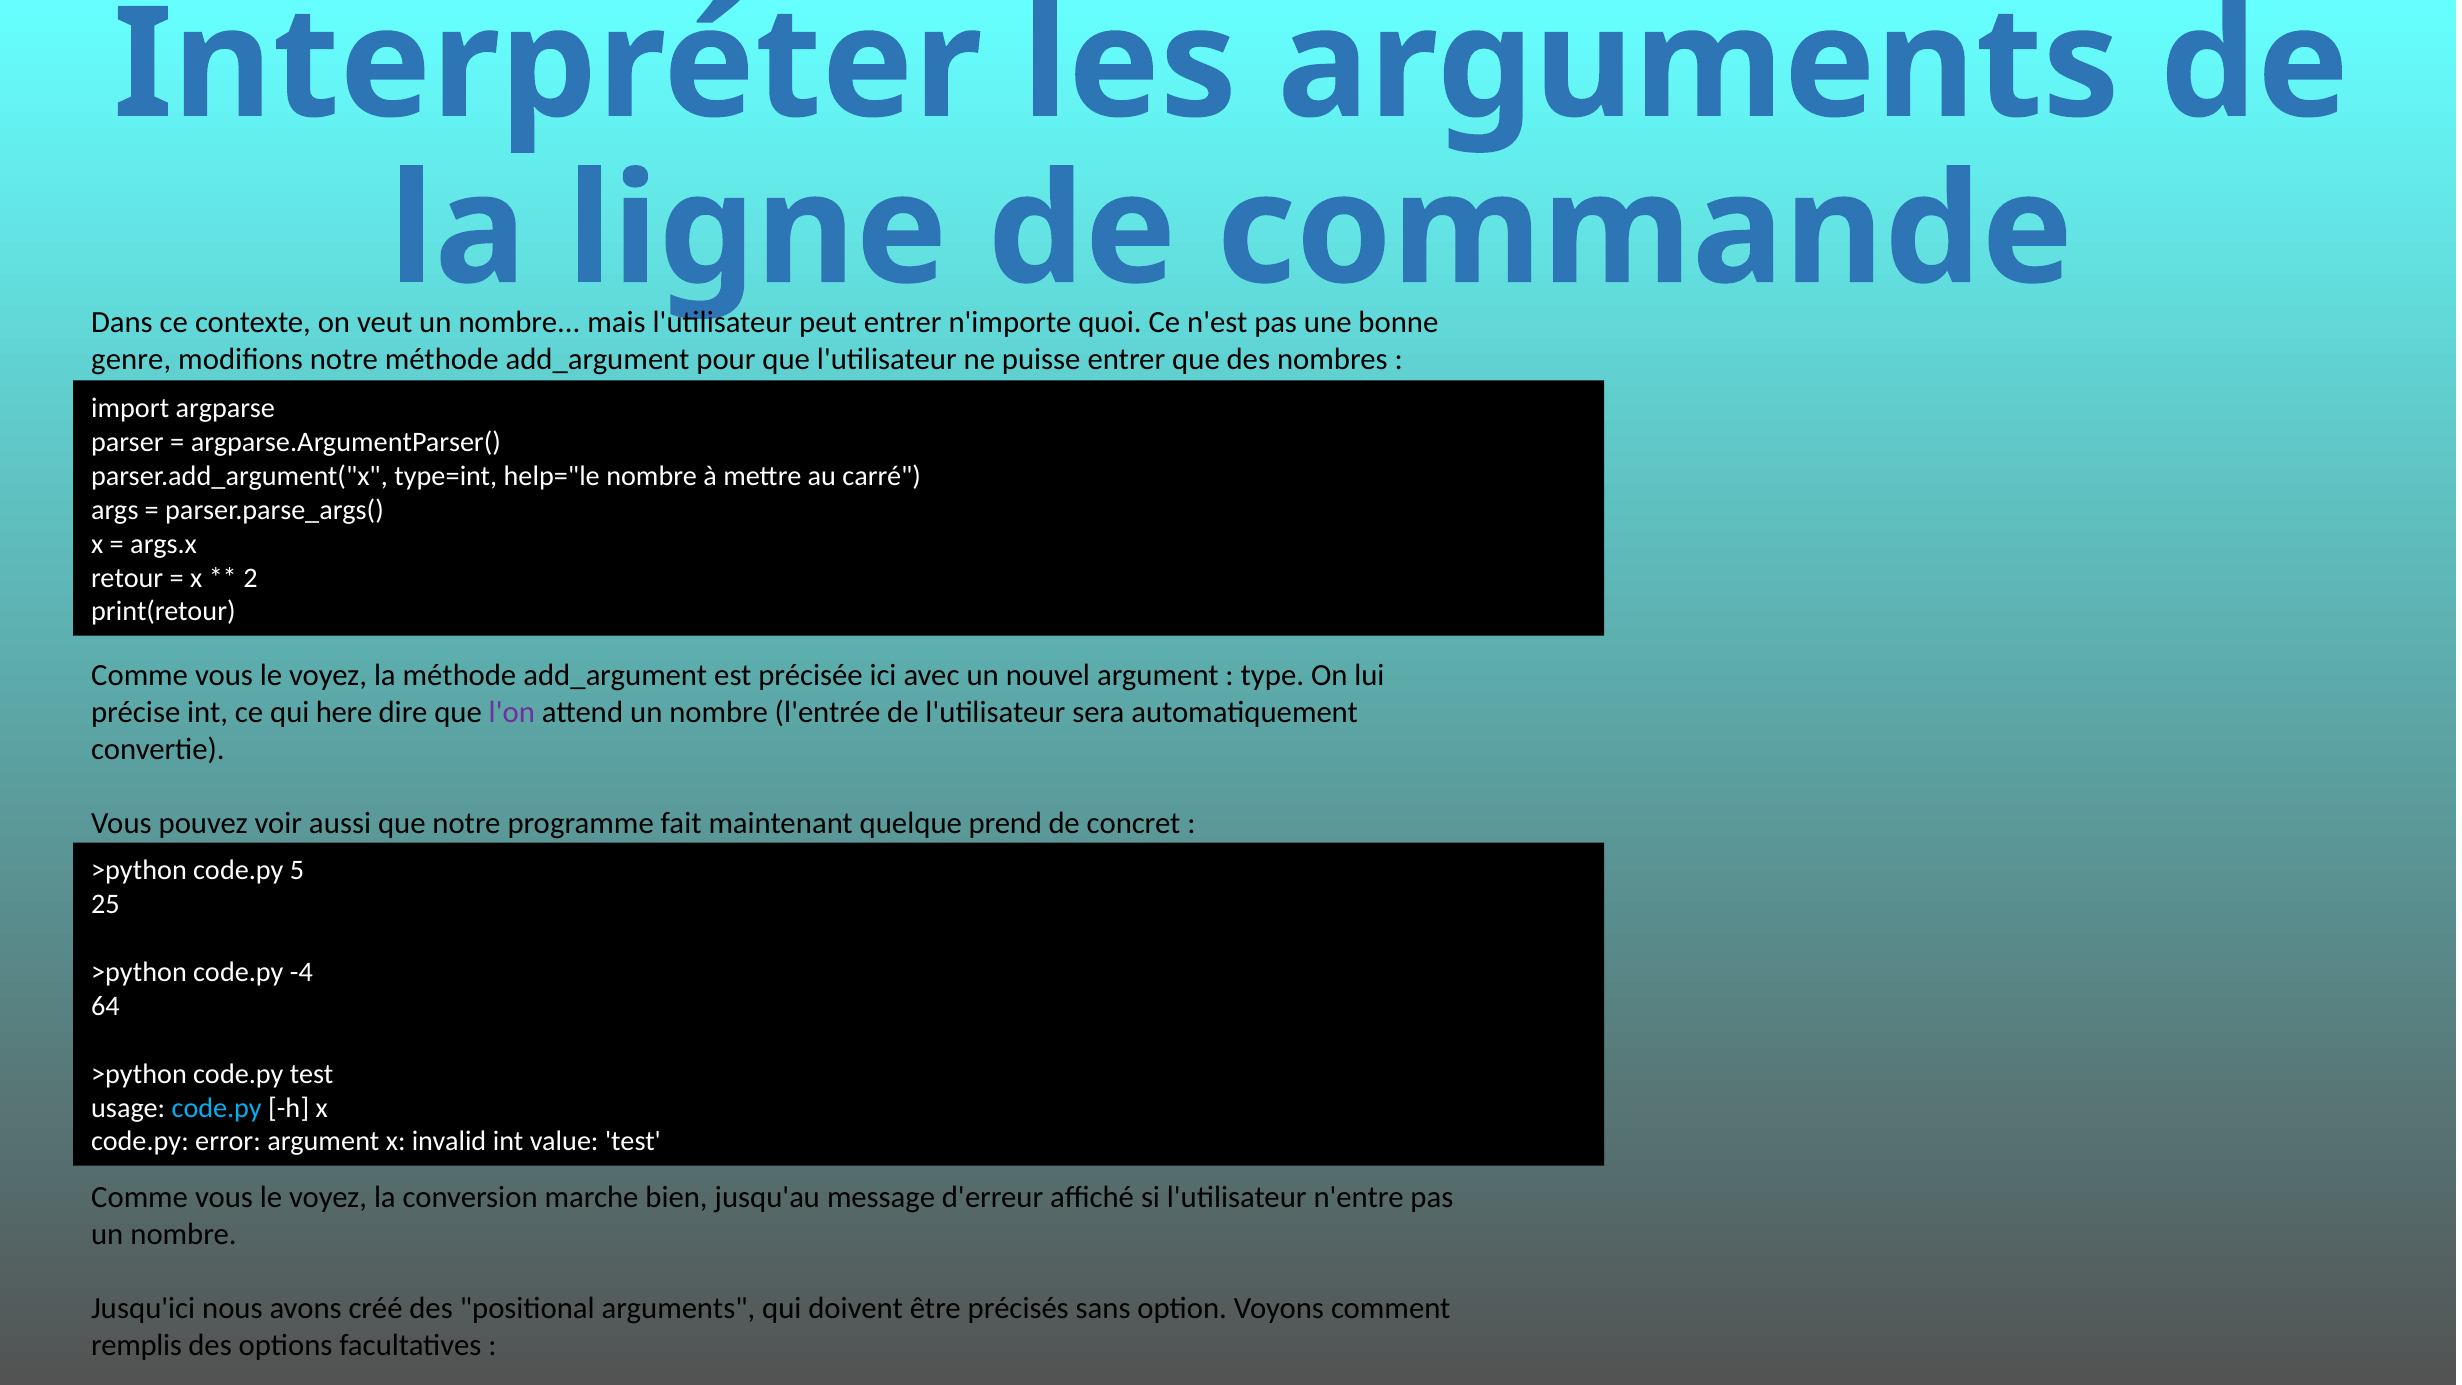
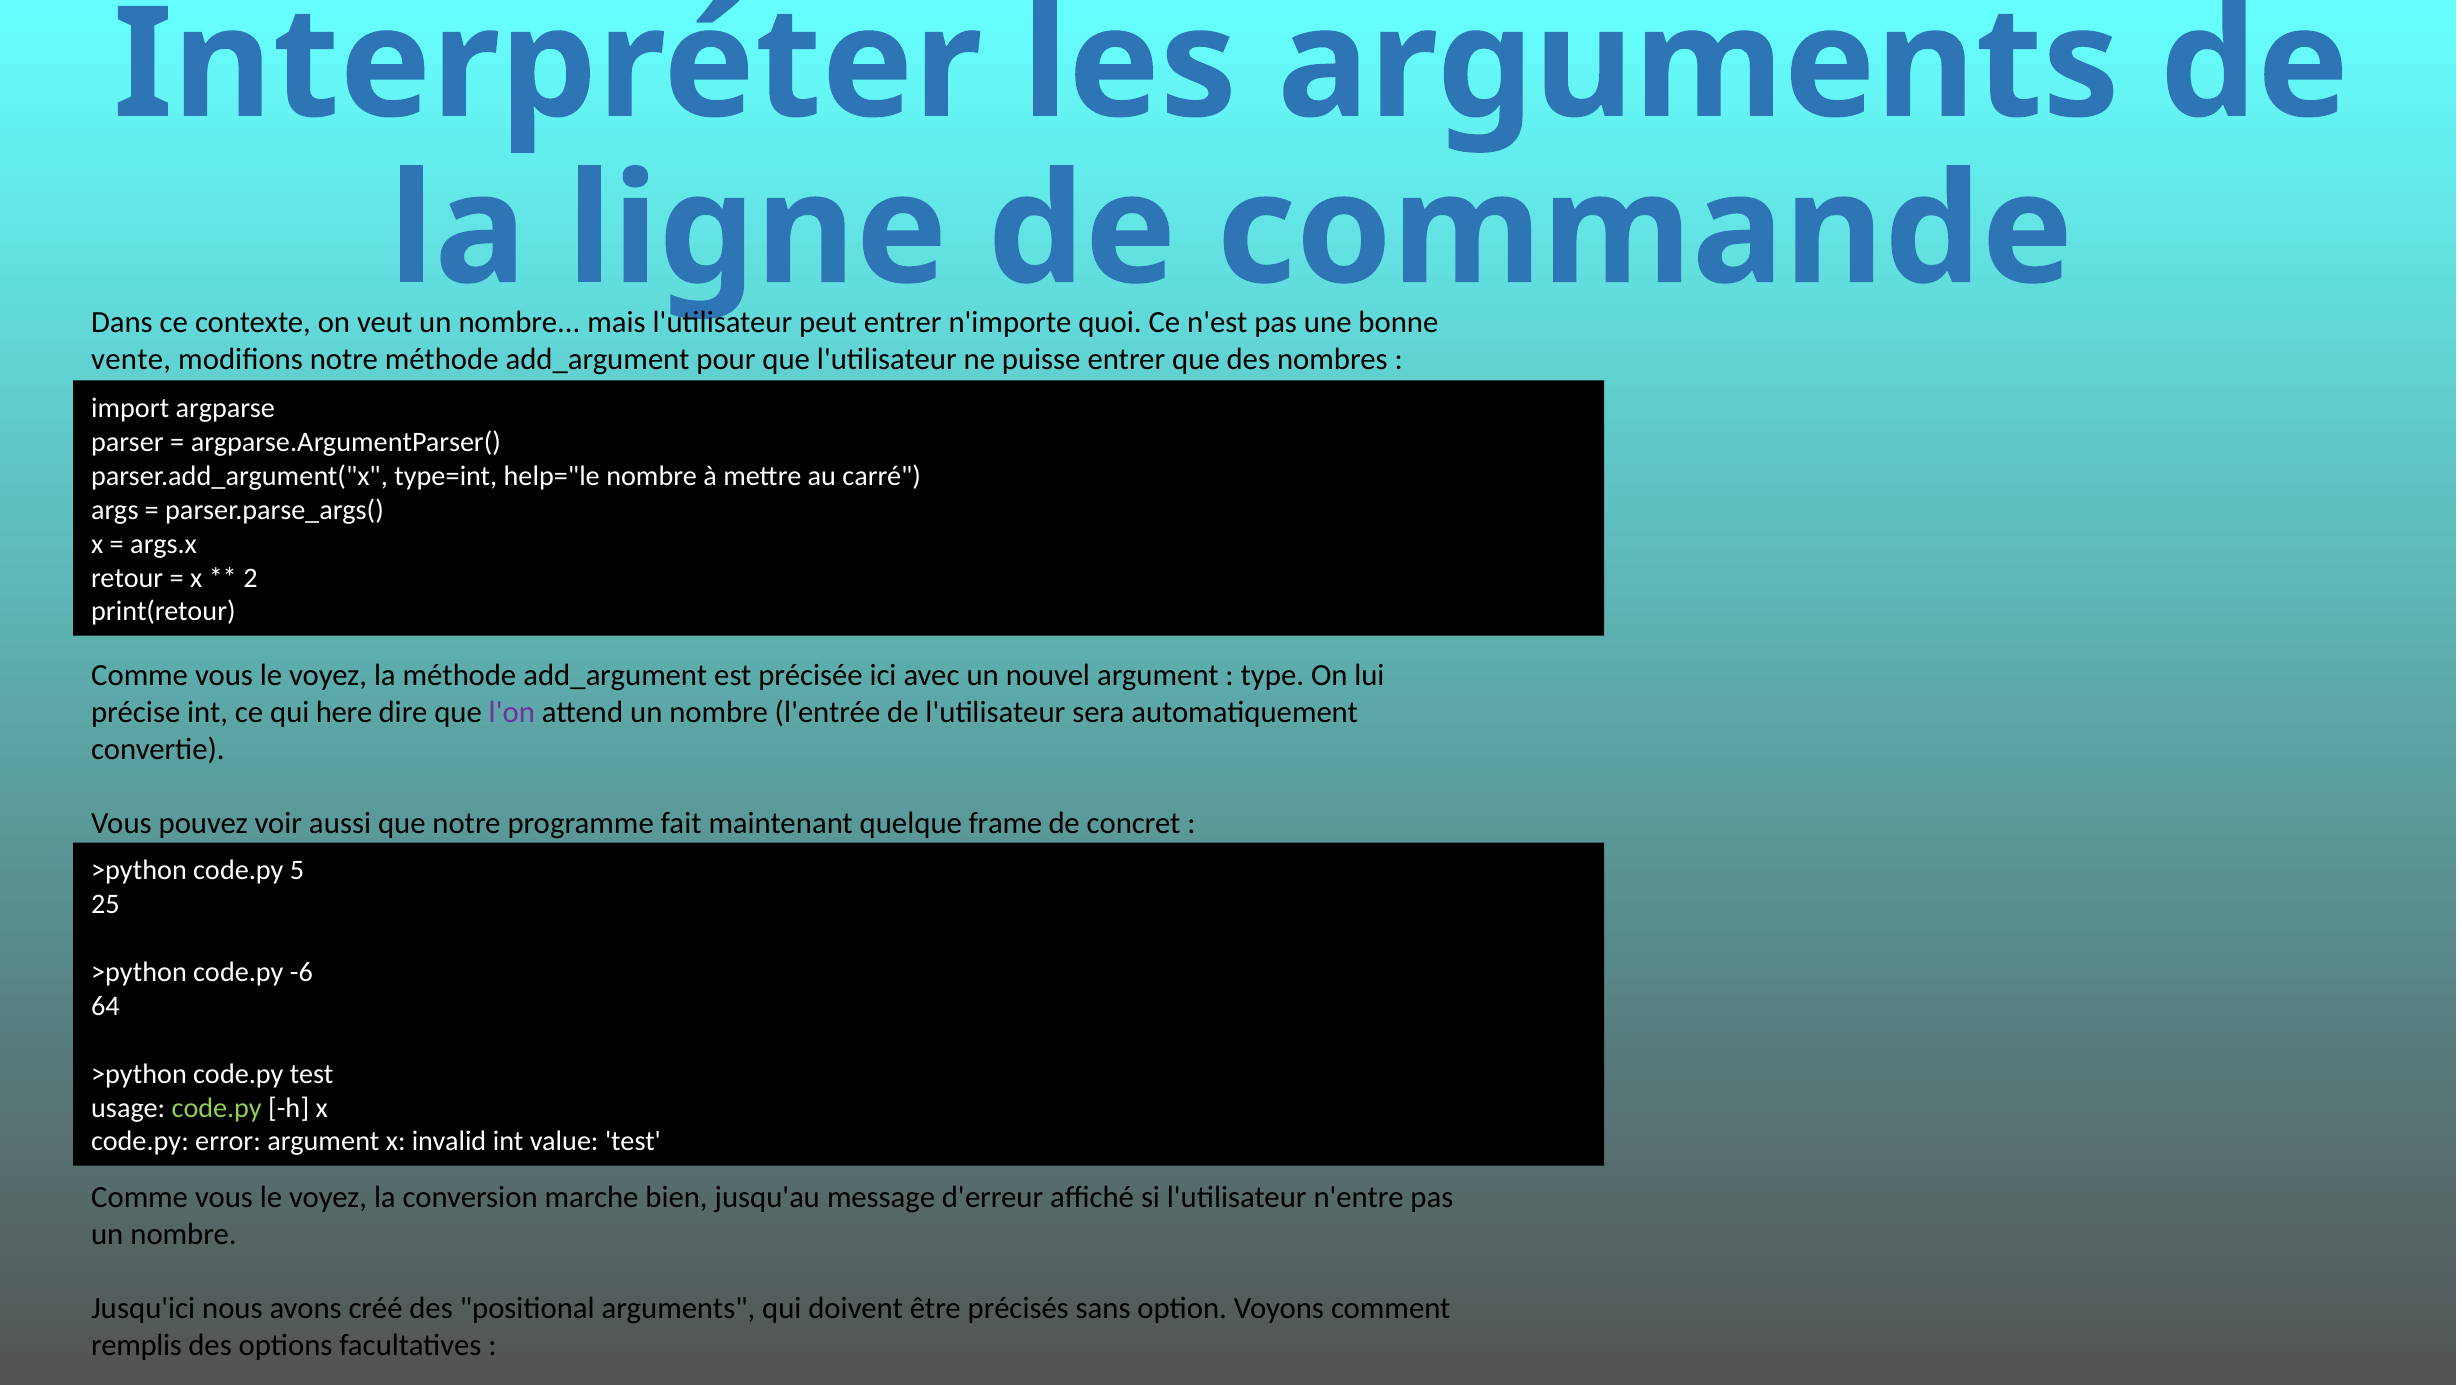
genre: genre -> vente (131, 359)
prend: prend -> frame (1005, 823)
-4: -4 -> -6 (301, 972)
code.py colour: light blue -> light green (217, 1108)
